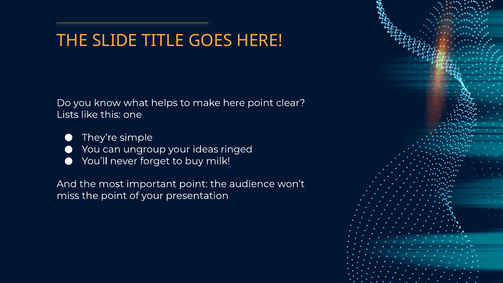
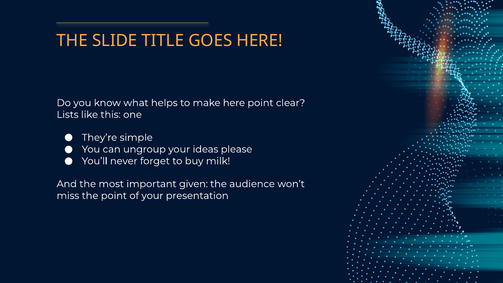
ringed: ringed -> please (237, 149)
important point: point -> given (193, 184)
